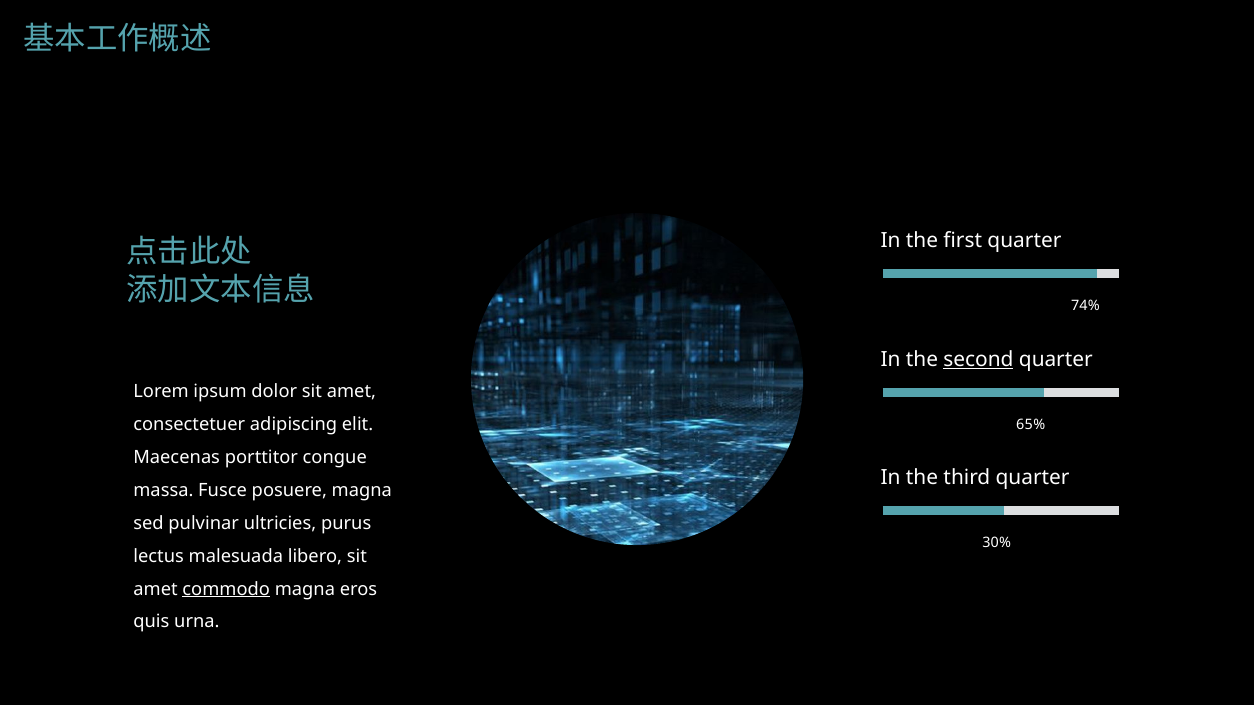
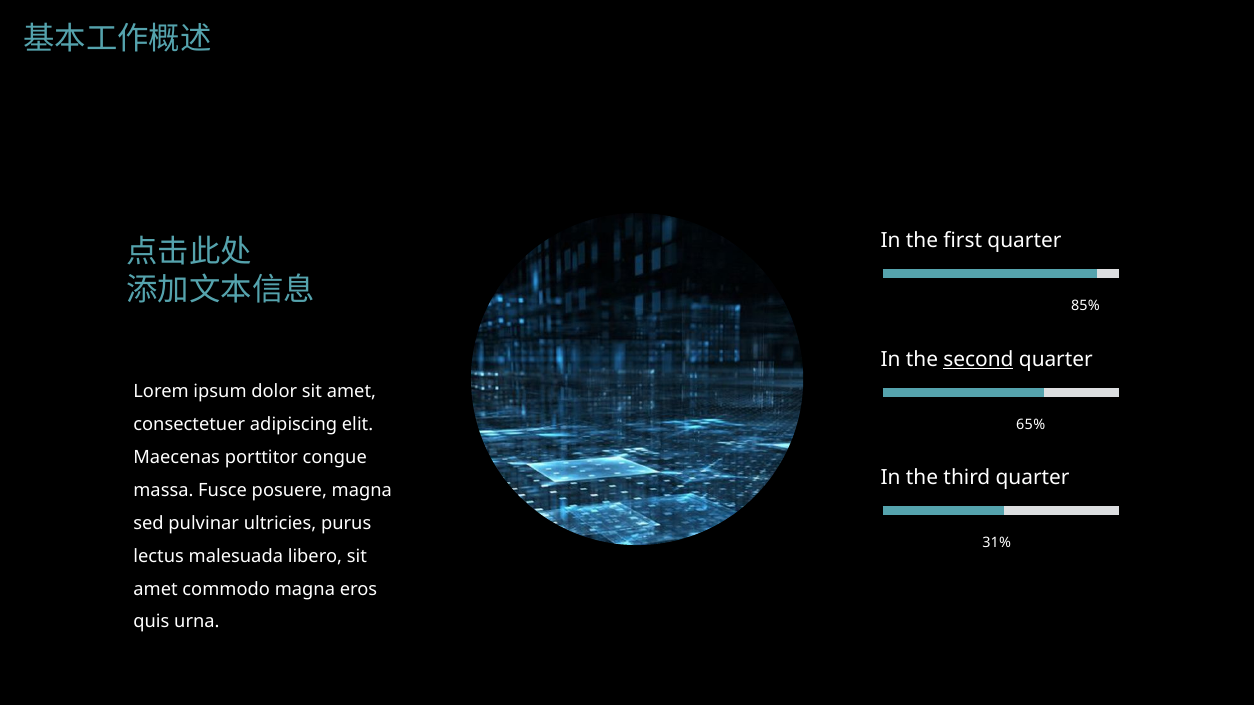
74%: 74% -> 85% (1085, 306)
30%: 30% -> 31% (997, 543)
commodo underline: present -> none (226, 589)
